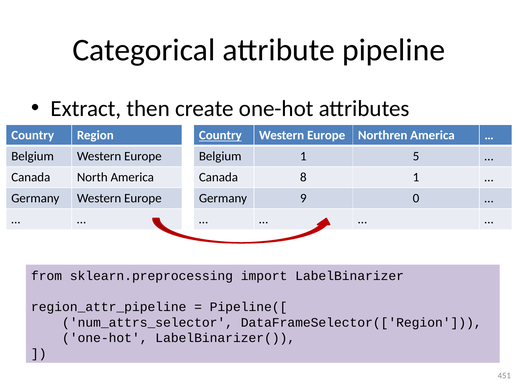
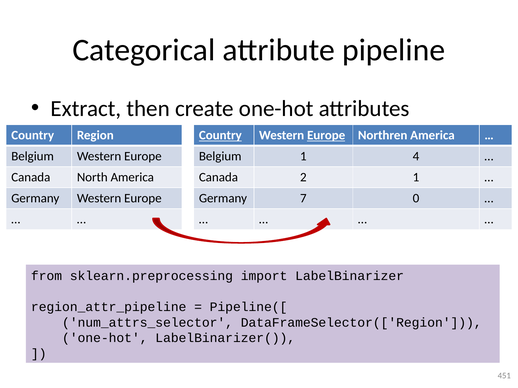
Europe underline: none -> present (326, 136)
5: 5 -> 4 (416, 157)
8: 8 -> 2 (303, 178)
9: 9 -> 7 (303, 199)
